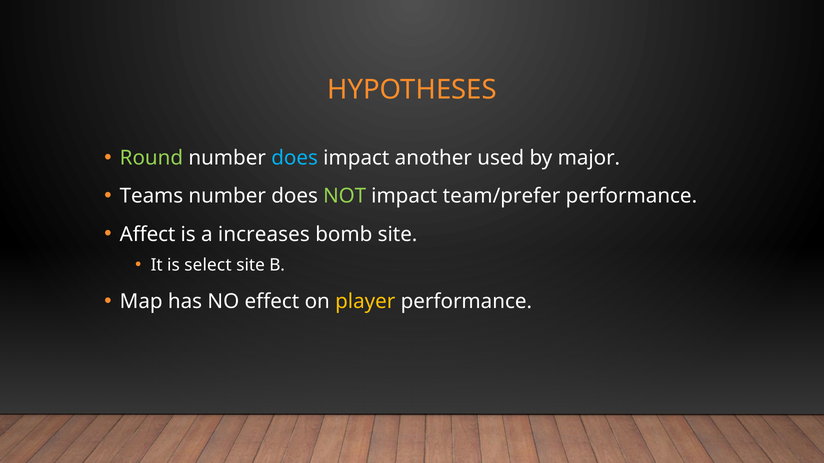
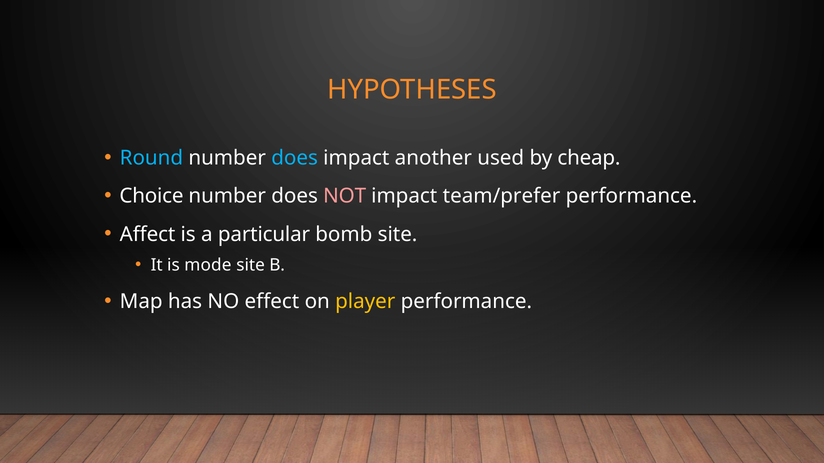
Round colour: light green -> light blue (151, 158)
major: major -> cheap (589, 158)
Teams: Teams -> Choice (152, 196)
NOT colour: light green -> pink (345, 196)
increases: increases -> particular (264, 235)
select: select -> mode (208, 265)
